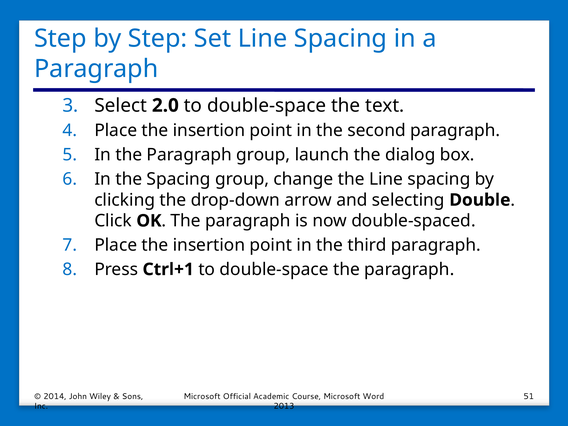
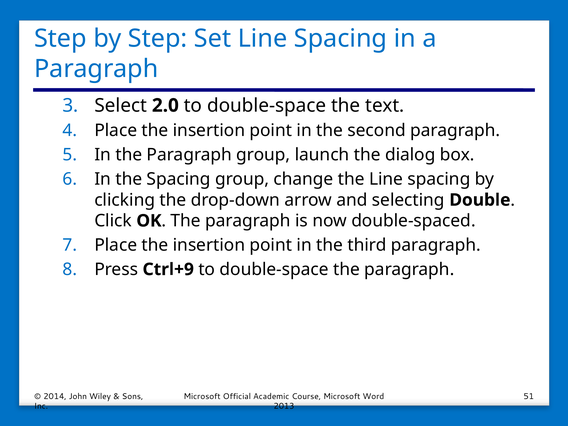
Ctrl+1: Ctrl+1 -> Ctrl+9 (168, 269)
